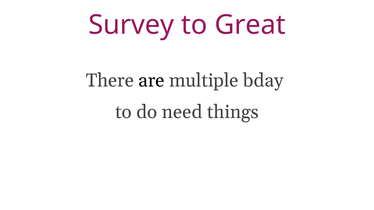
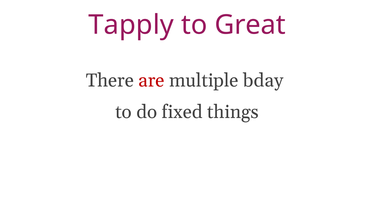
Survey: Survey -> Tapply (131, 25)
are colour: black -> red (151, 81)
need: need -> fixed (182, 112)
